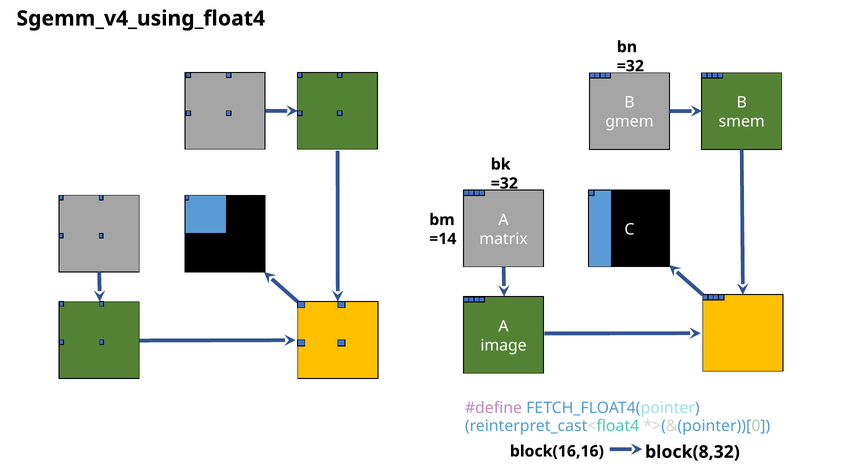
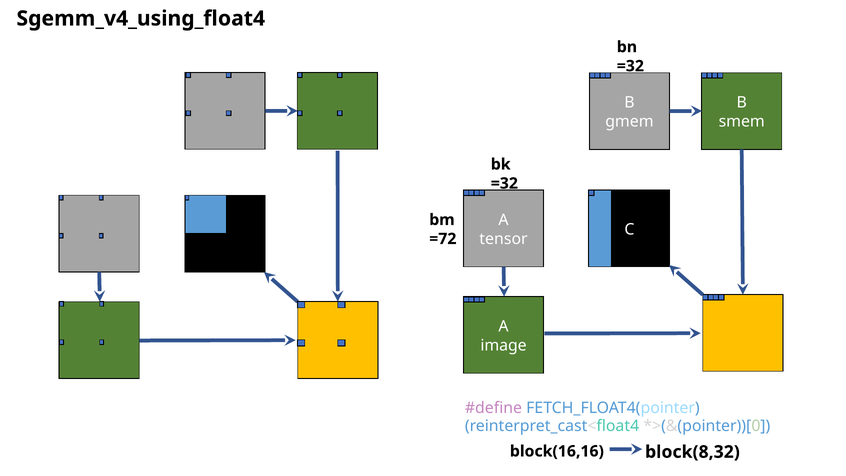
matrix: matrix -> tensor (504, 239)
=14: =14 -> =72 (443, 239)
